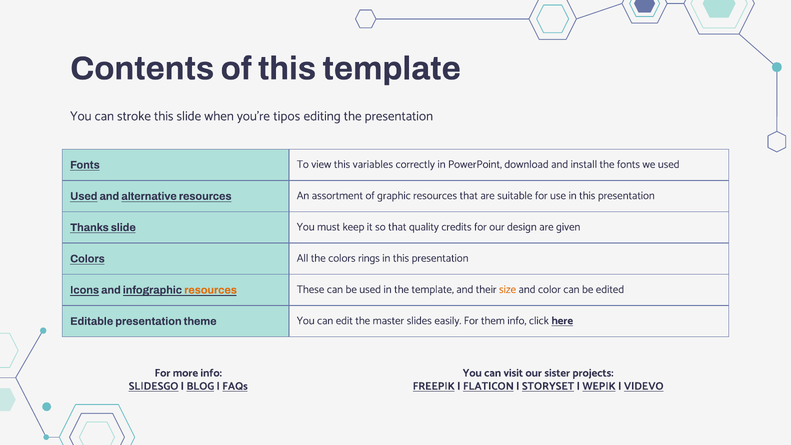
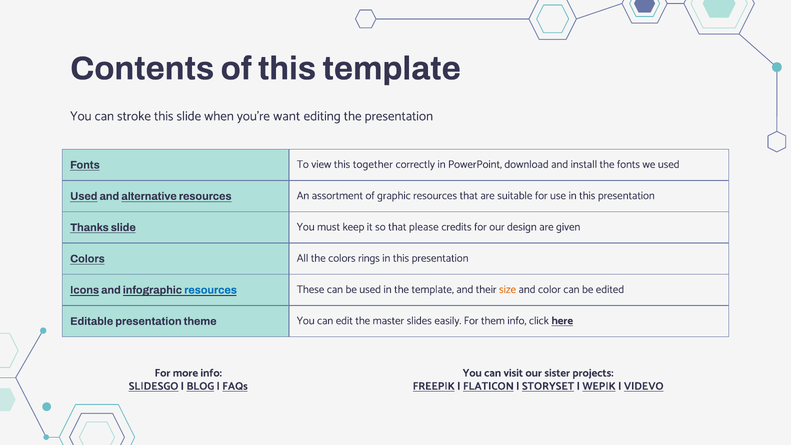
tipos: tipos -> want (287, 116)
variables: variables -> together (373, 164)
quality: quality -> please (424, 227)
resources colour: orange -> blue (211, 290)
